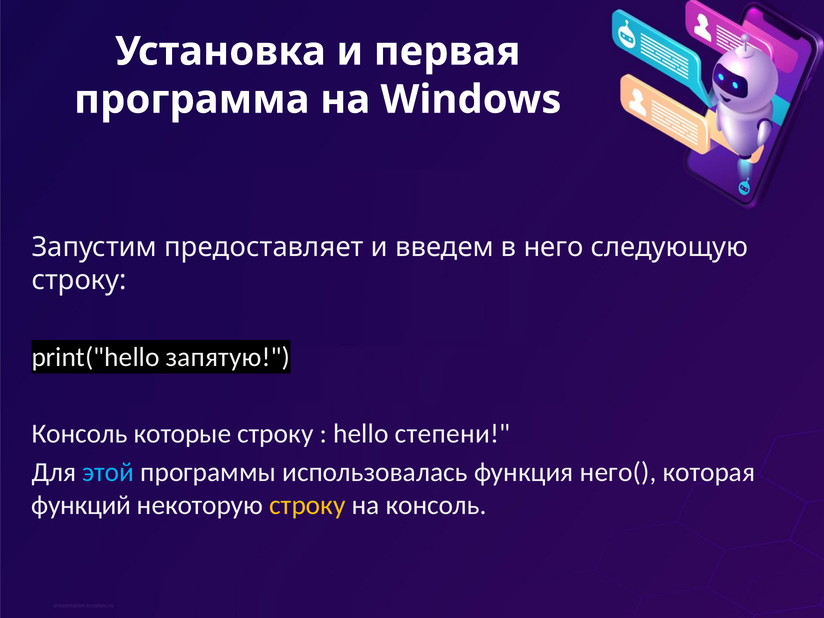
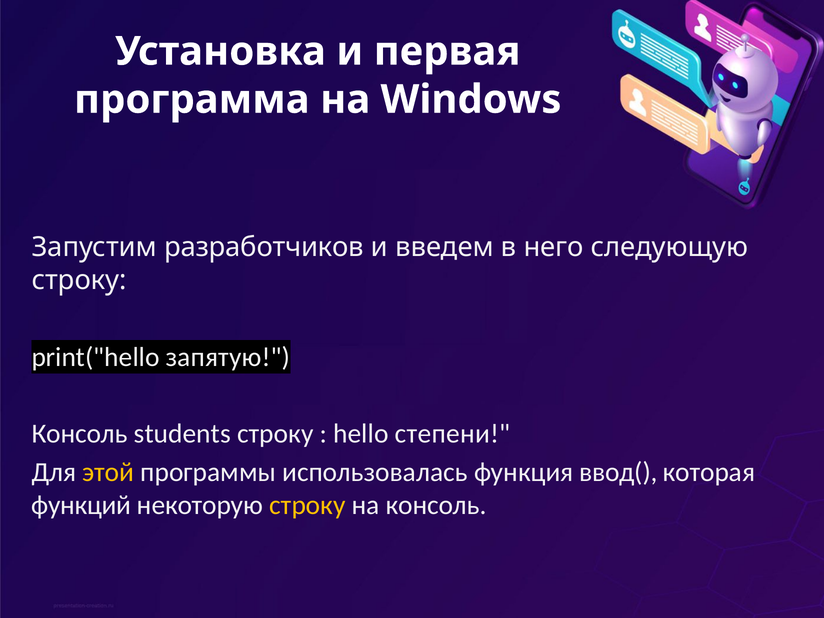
предоставляет: предоставляет -> разработчиков (264, 247)
которые: которые -> students (182, 434)
этой colour: light blue -> yellow (108, 472)
него(: него( -> ввод( (618, 472)
